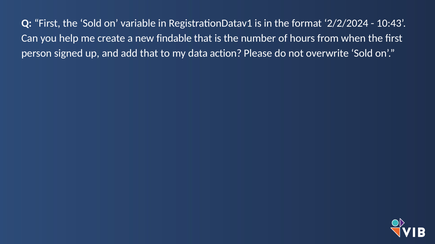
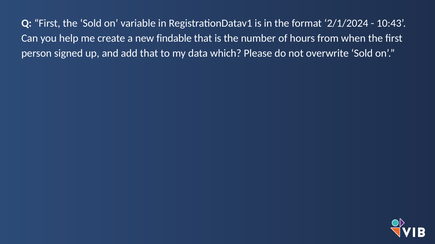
2/2/2024: 2/2/2024 -> 2/1/2024 (346, 23)
action: action -> which (226, 53)
